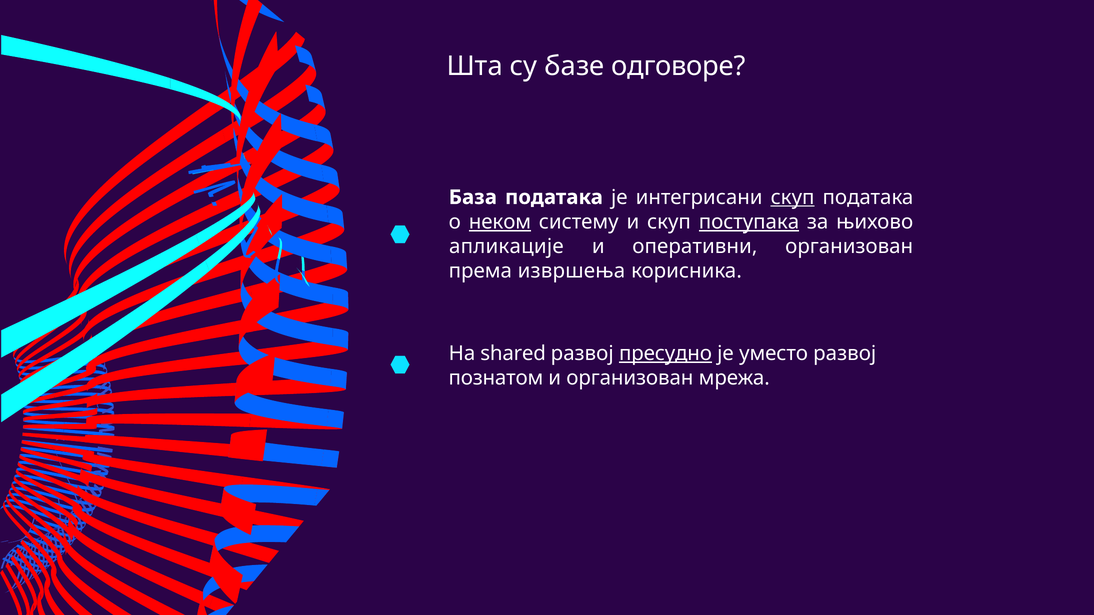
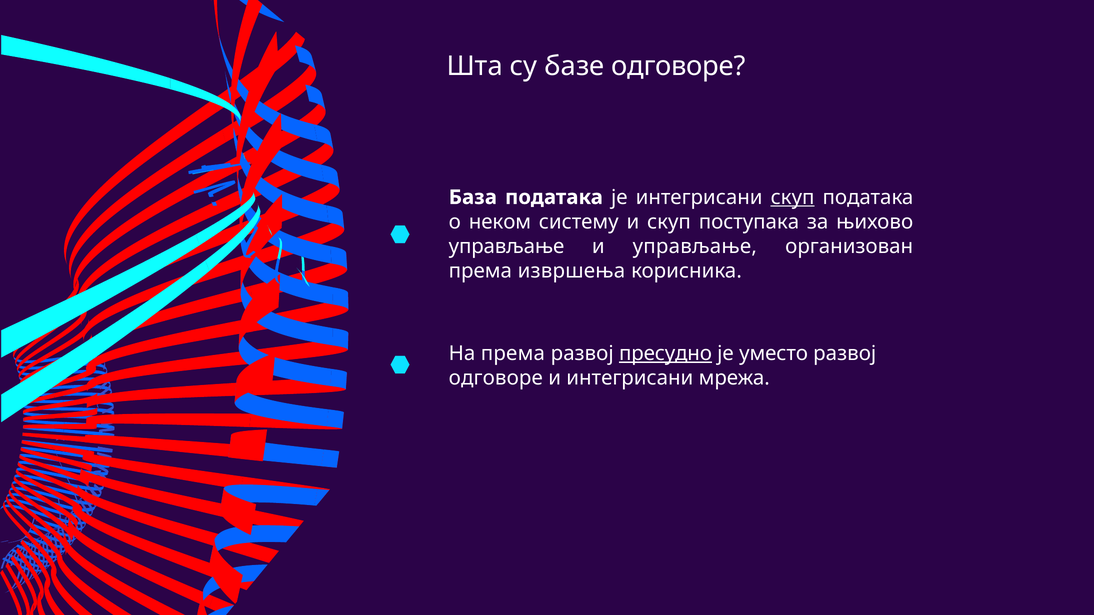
неком underline: present -> none (500, 222)
поступака underline: present -> none (749, 222)
апликације: апликације -> управљање (507, 247)
и оперативни: оперативни -> управљање (695, 247)
На shared: shared -> према (513, 354)
познатом: познатом -> одговоре (496, 378)
и организован: организован -> интегрисани (630, 378)
